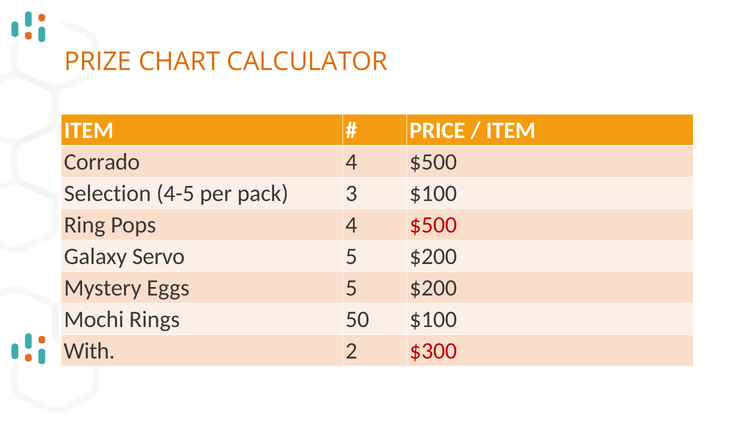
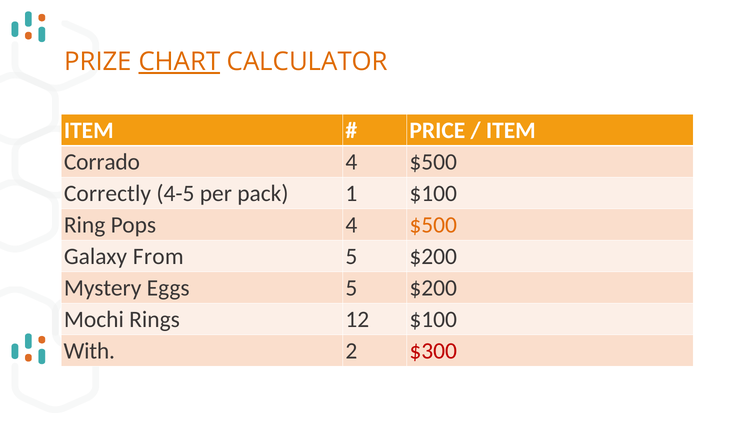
CHART underline: none -> present (179, 62)
Selection: Selection -> Correctly (107, 193)
3: 3 -> 1 (351, 193)
$500 colour: red -> orange (433, 225)
Servo: Servo -> From (158, 256)
50: 50 -> 12 (357, 319)
